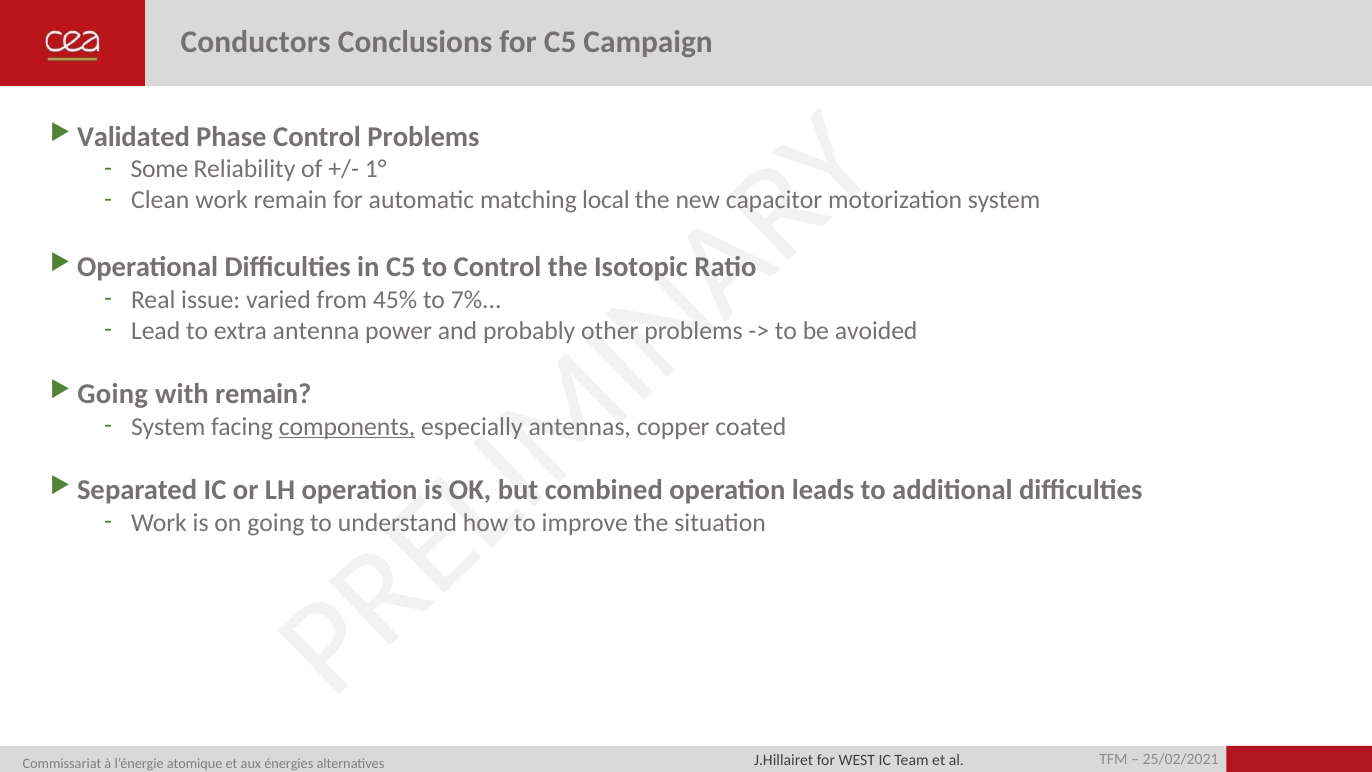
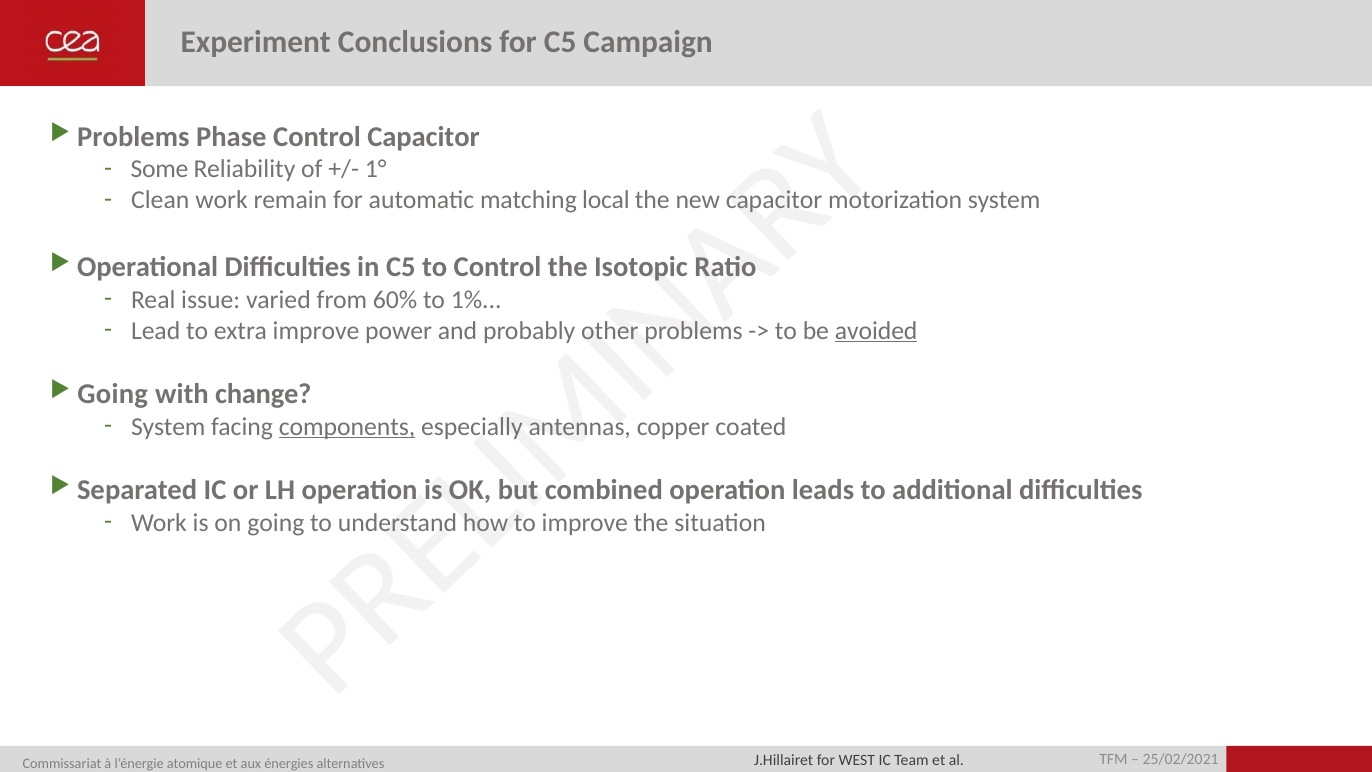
Conductors: Conductors -> Experiment (256, 42)
Validated: Validated -> Problems (133, 137)
Control Problems: Problems -> Capacitor (424, 137)
45%: 45% -> 60% (395, 300)
7%: 7% -> 1% (476, 300)
extra antenna: antenna -> improve (316, 330)
avoided underline: none -> present (876, 330)
with remain: remain -> change (263, 394)
